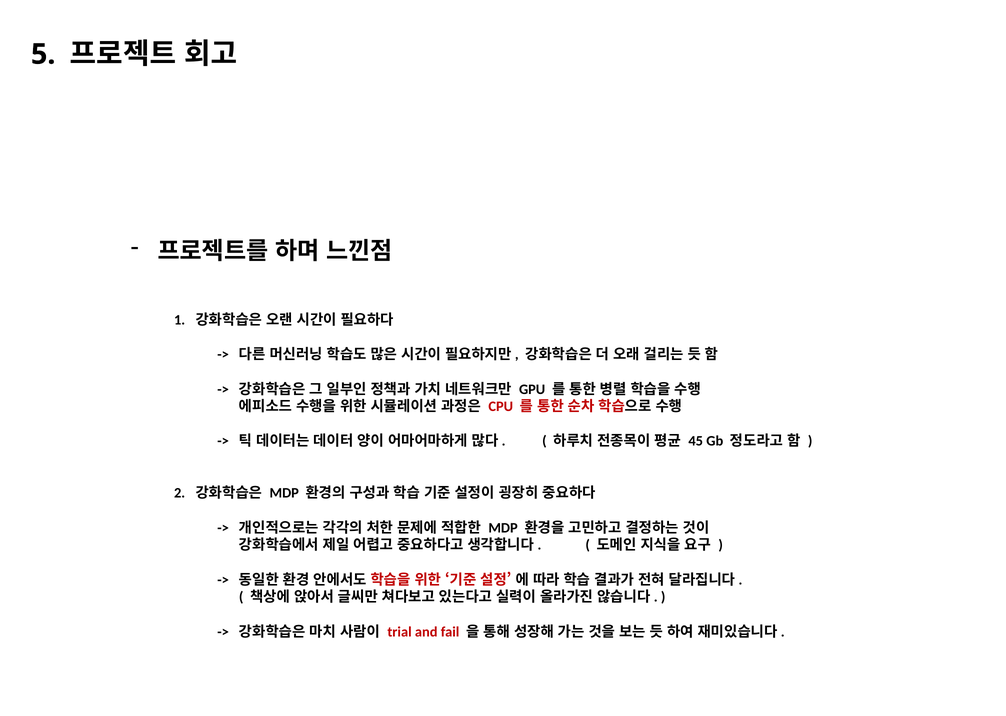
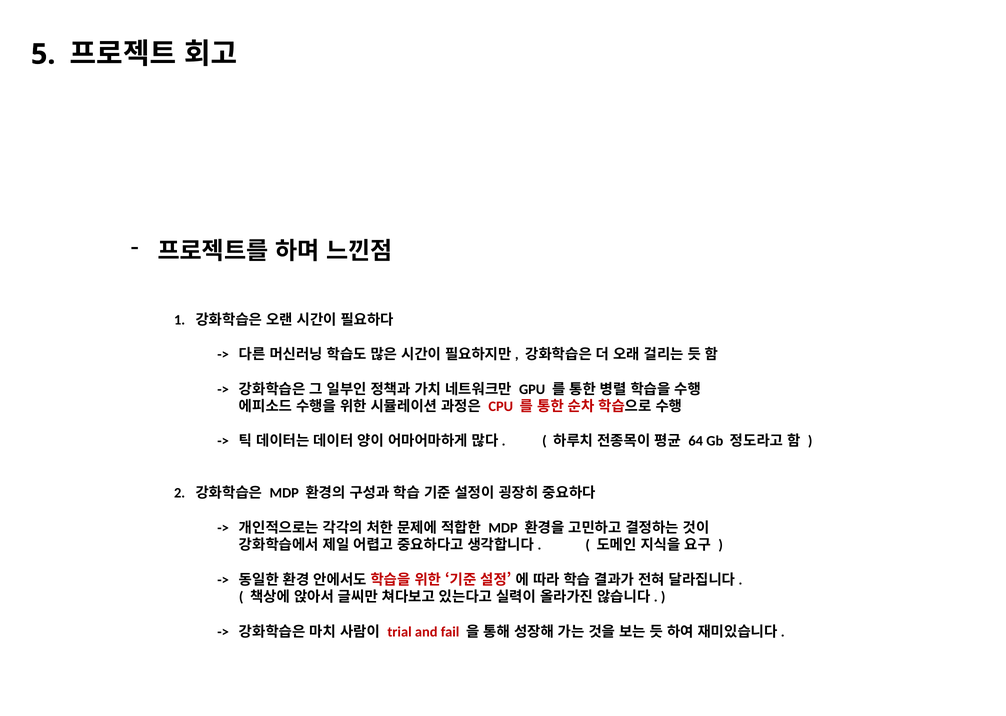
45: 45 -> 64 (696, 441)
